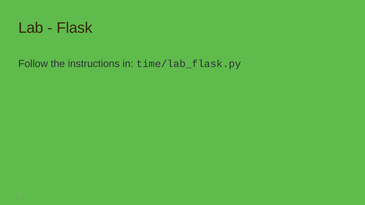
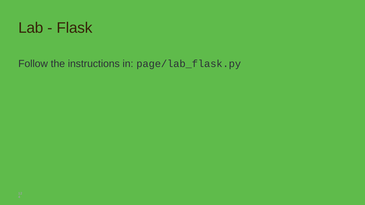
time/lab_flask.py: time/lab_flask.py -> page/lab_flask.py (189, 64)
